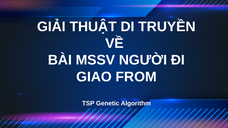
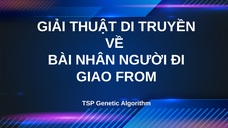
MSSV: MSSV -> NHÂN (95, 60)
